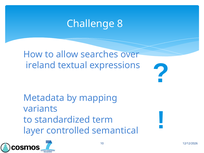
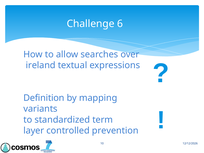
8: 8 -> 6 (120, 24)
Metadata: Metadata -> Definition (44, 98)
semantical: semantical -> prevention (115, 131)
